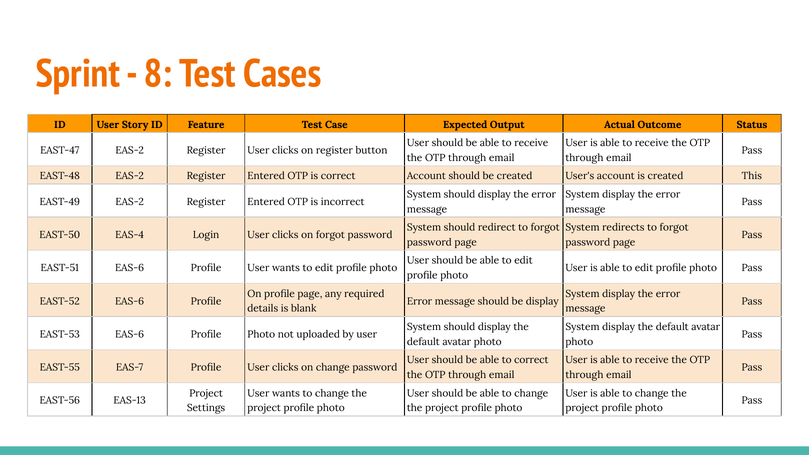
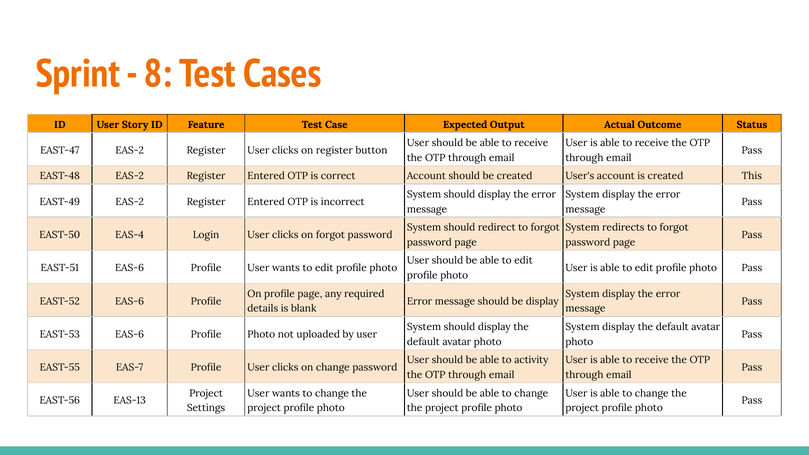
to correct: correct -> activity (531, 360)
